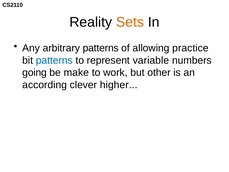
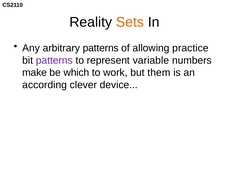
patterns colour: blue -> purple (54, 60)
going: going -> make (35, 72)
make: make -> which (76, 72)
other: other -> them (159, 72)
higher: higher -> device (119, 85)
